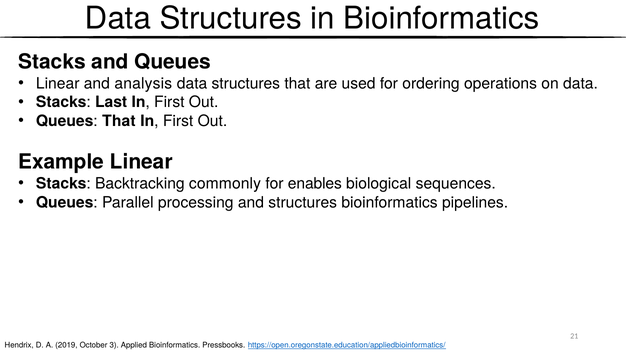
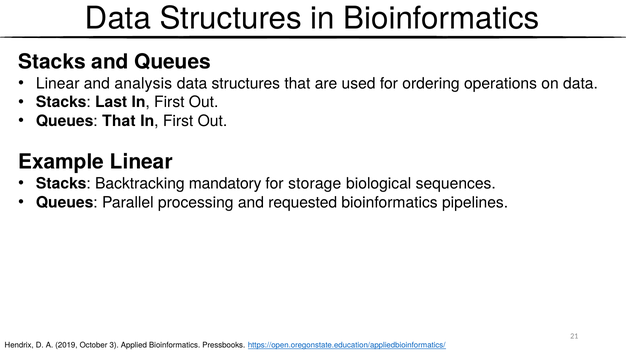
commonly: commonly -> mandatory (225, 184)
enables: enables -> storage (315, 184)
and structures: structures -> requested (303, 202)
